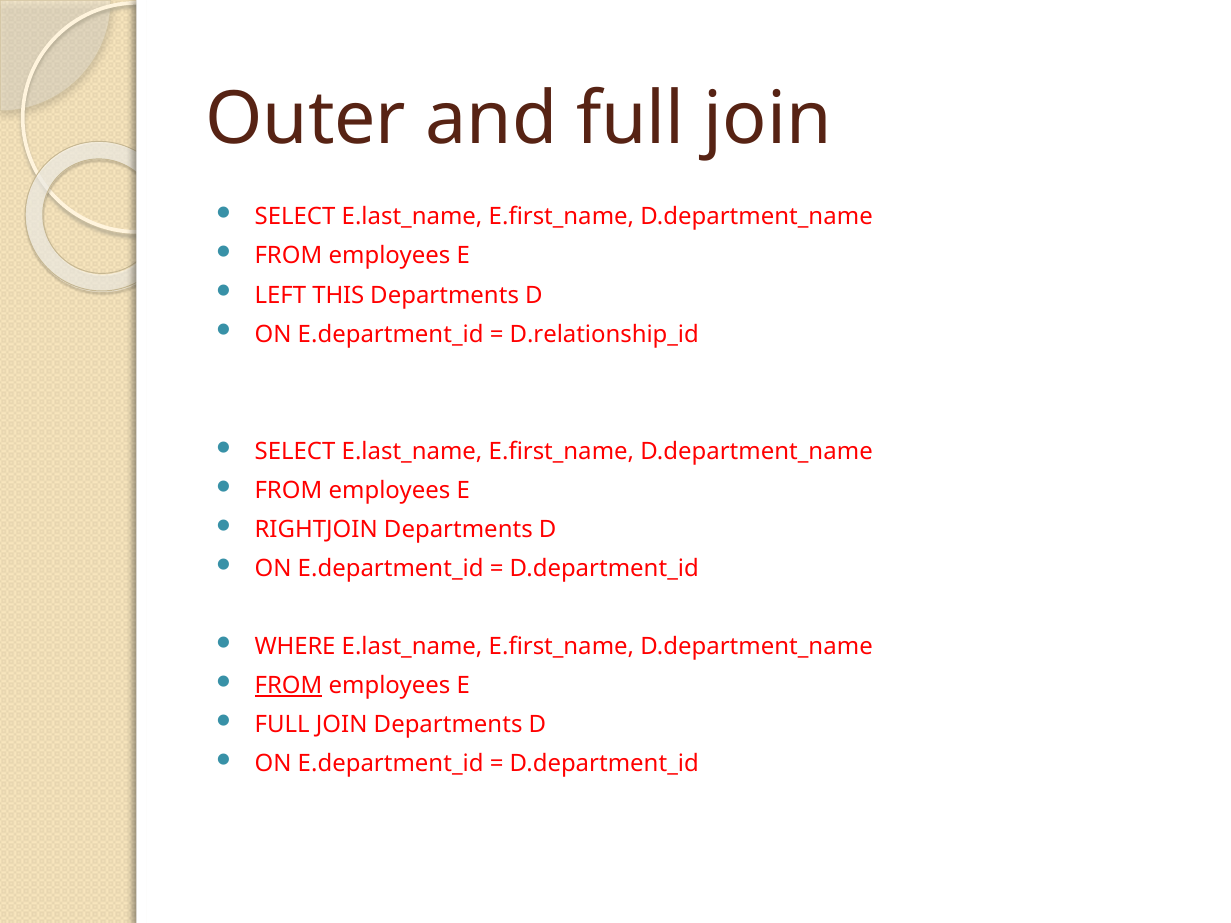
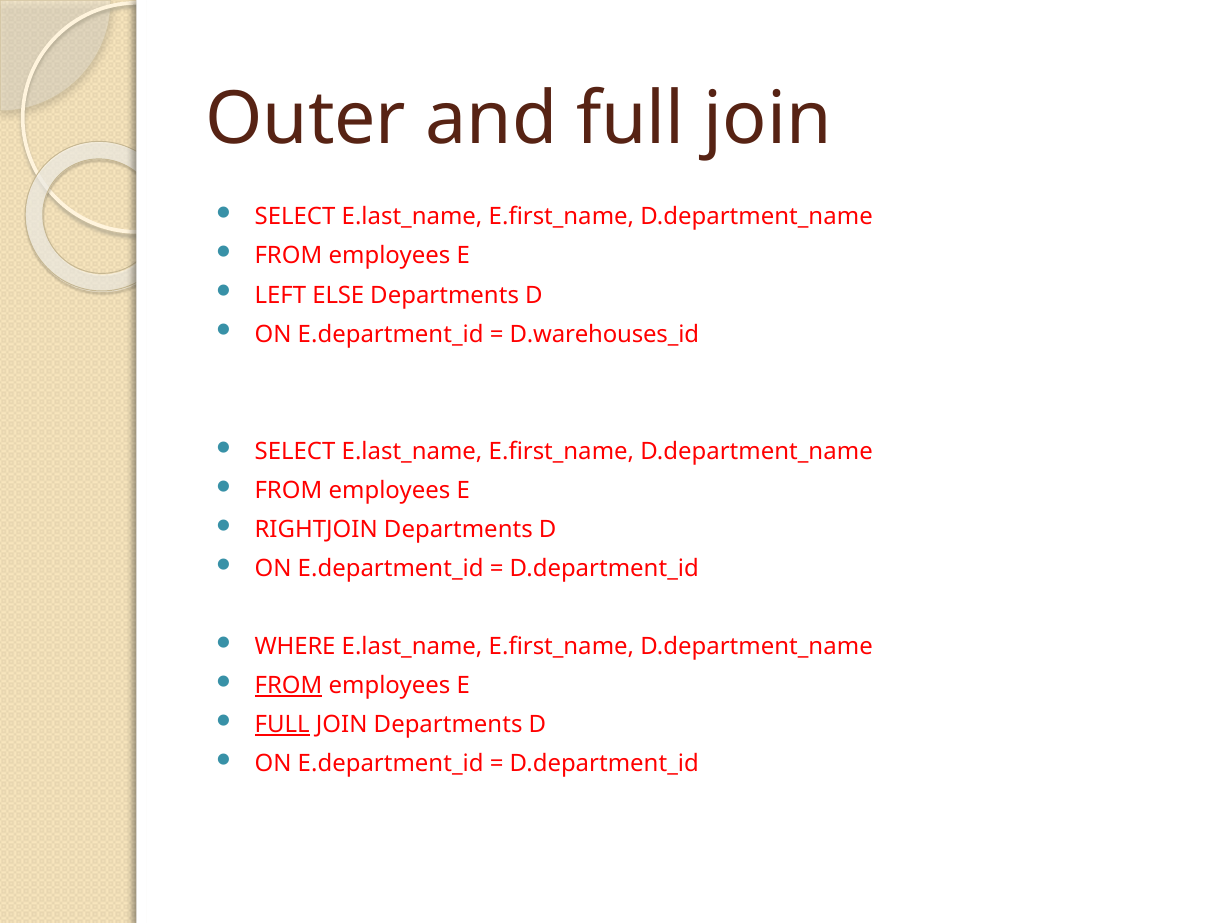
THIS: THIS -> ELSE (338, 295)
D.relationship_id: D.relationship_id -> D.warehouses_id (604, 334)
FULL underline: none -> present (282, 725)
